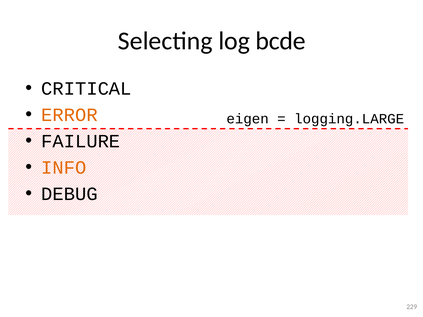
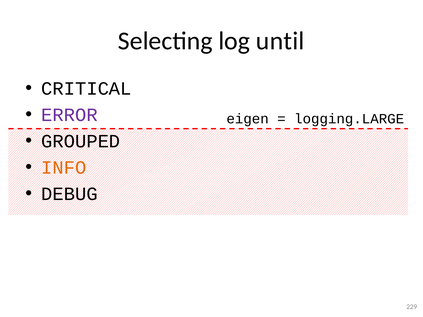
bcde: bcde -> until (280, 41)
ERROR colour: orange -> purple (69, 115)
FAILURE: FAILURE -> GROUPED (81, 141)
